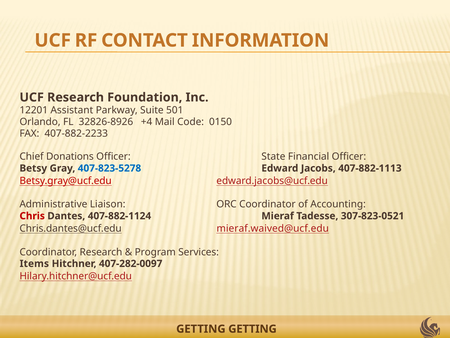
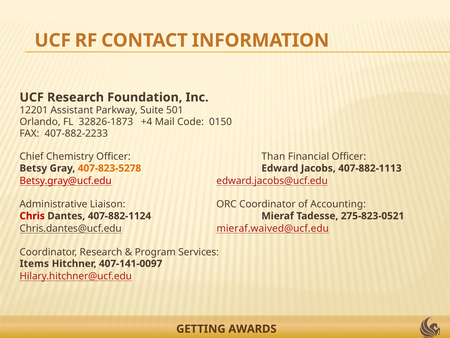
32826-8926: 32826-8926 -> 32826-1873 (106, 122)
Donations: Donations -> Chemistry (70, 156)
State: State -> Than (273, 156)
407-823-5278 colour: blue -> orange (109, 168)
307-823-0521: 307-823-0521 -> 275-823-0521 (373, 216)
407-282-0097: 407-282-0097 -> 407-141-0097 (131, 263)
GETTING GETTING: GETTING -> AWARDS (252, 328)
